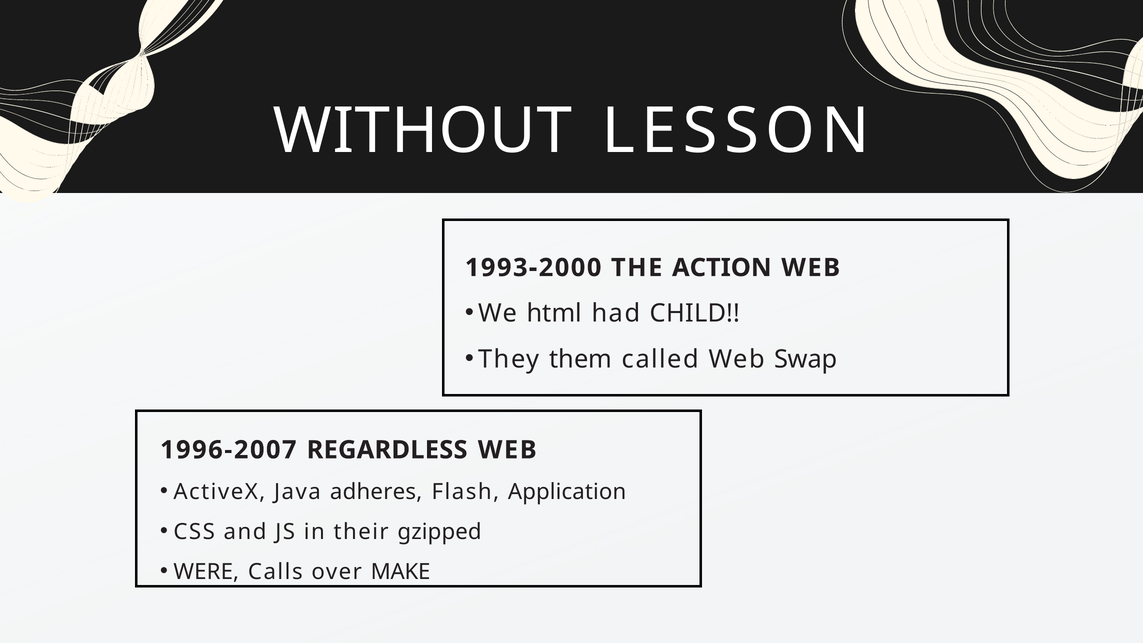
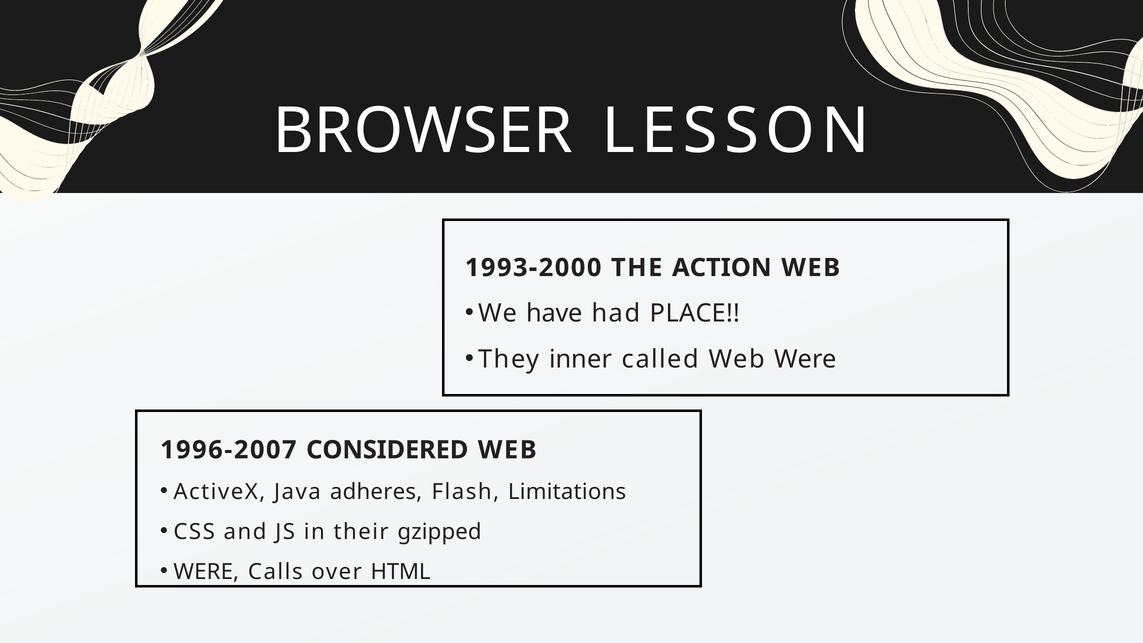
WITHOUT: WITHOUT -> BROWSER (423, 131)
html: html -> have (555, 313)
CHILD: CHILD -> PLACE (695, 313)
them: them -> inner (581, 359)
Web Swap: Swap -> Were (806, 359)
REGARDLESS: REGARDLESS -> CONSIDERED (387, 450)
Application: Application -> Limitations (567, 492)
MAKE: MAKE -> HTML (401, 572)
